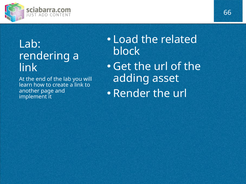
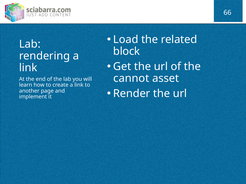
adding: adding -> cannot (131, 78)
